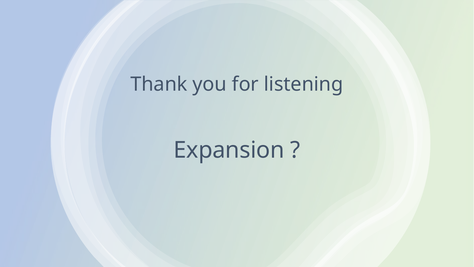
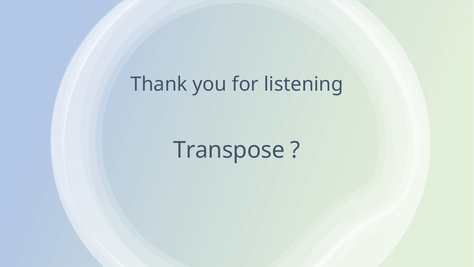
Expansion: Expansion -> Transpose (229, 150)
